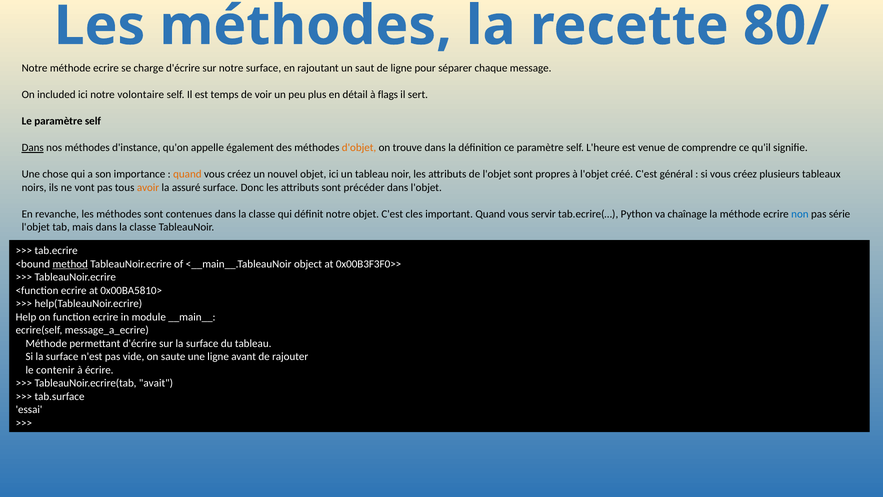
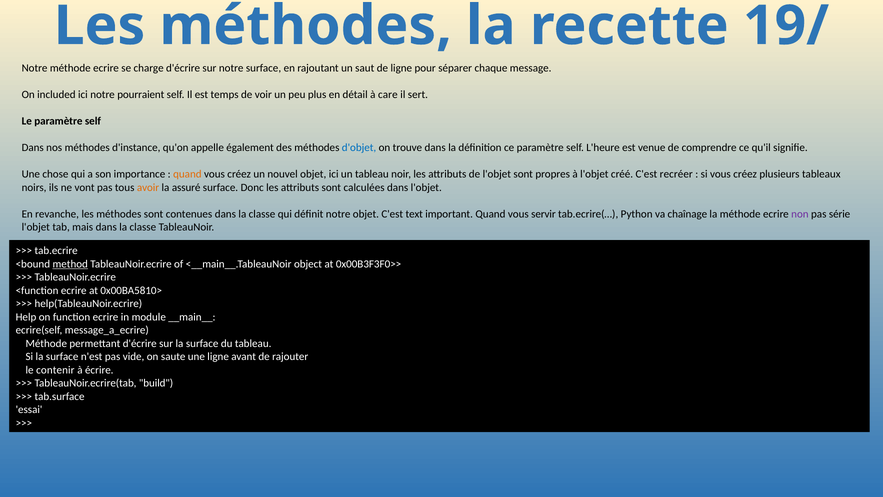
80/: 80/ -> 19/ (786, 26)
volontaire: volontaire -> pourraient (141, 95)
flags: flags -> care (388, 95)
Dans underline: present -> none (33, 148)
d'objet colour: orange -> blue (359, 148)
général: général -> recréer (676, 174)
précéder: précéder -> calculées (364, 187)
cles: cles -> text (414, 214)
non colour: blue -> purple (800, 214)
avait: avait -> build (156, 383)
